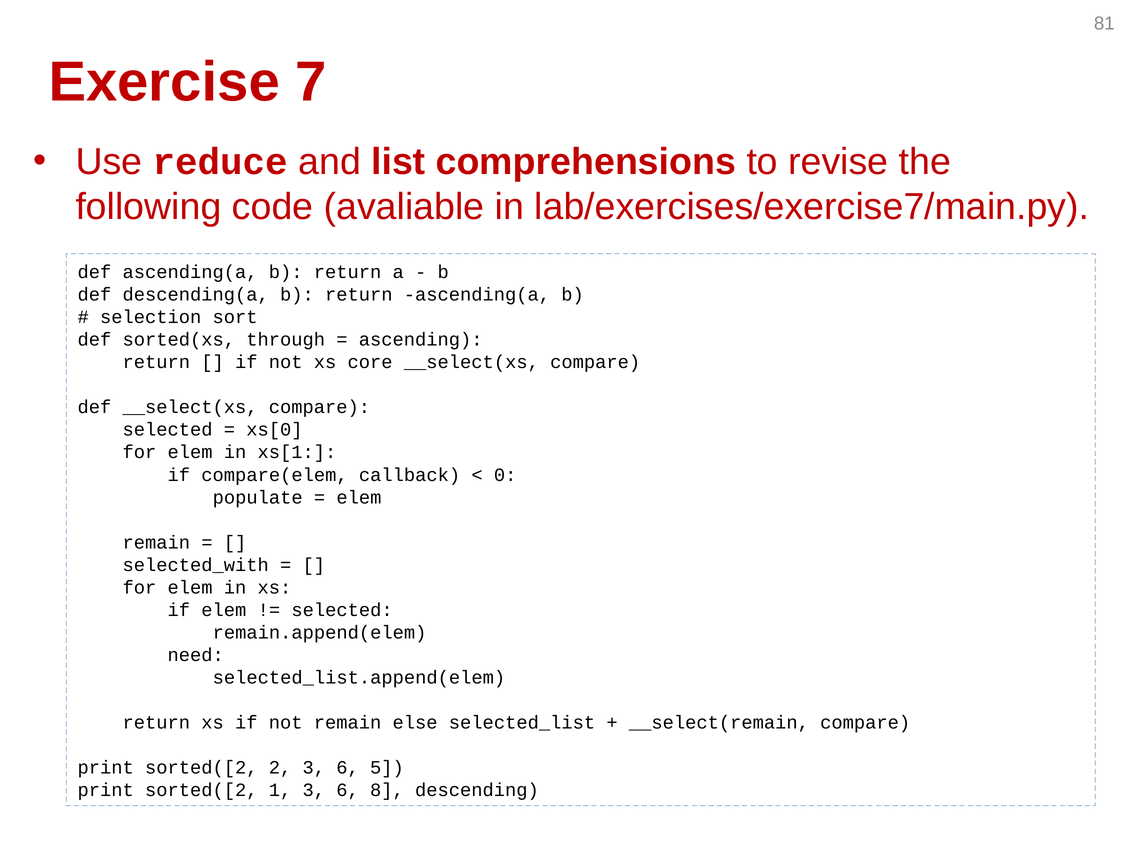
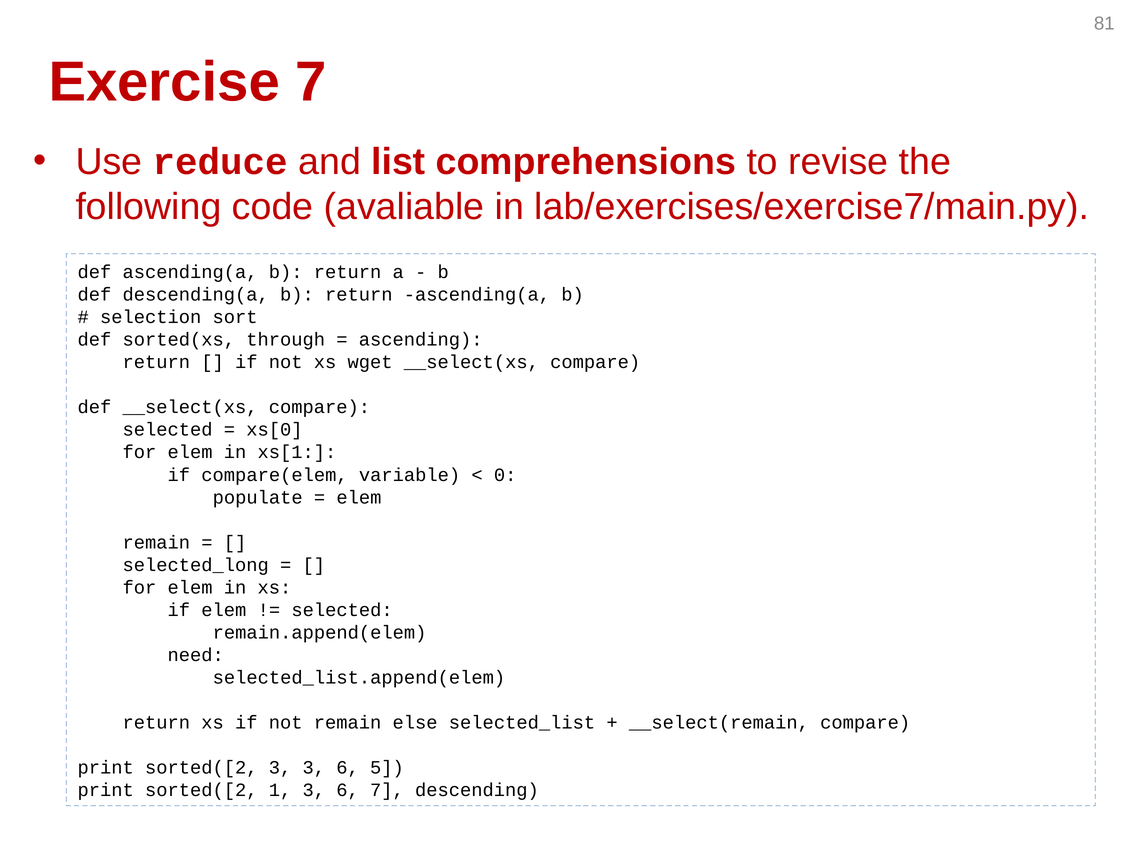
core: core -> wget (370, 362)
callback: callback -> variable (410, 475)
selected_with: selected_with -> selected_long (196, 565)
sorted([2 2: 2 -> 3 (280, 767)
6 8: 8 -> 7 (387, 790)
